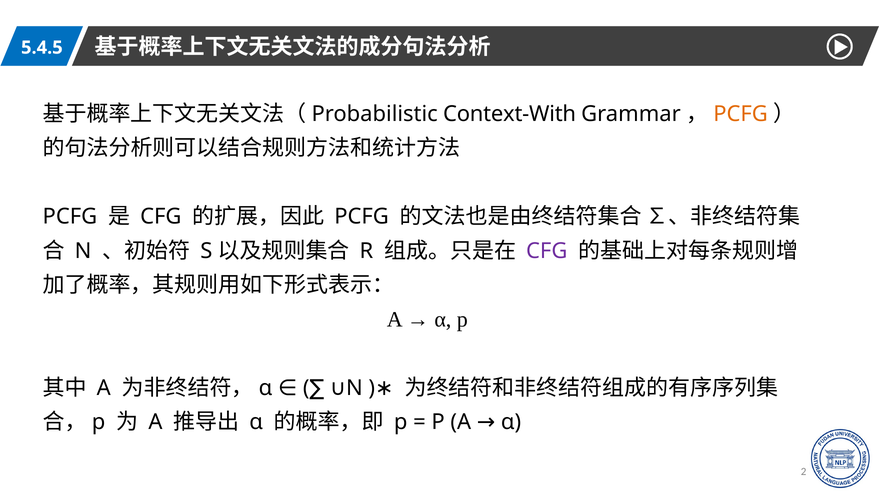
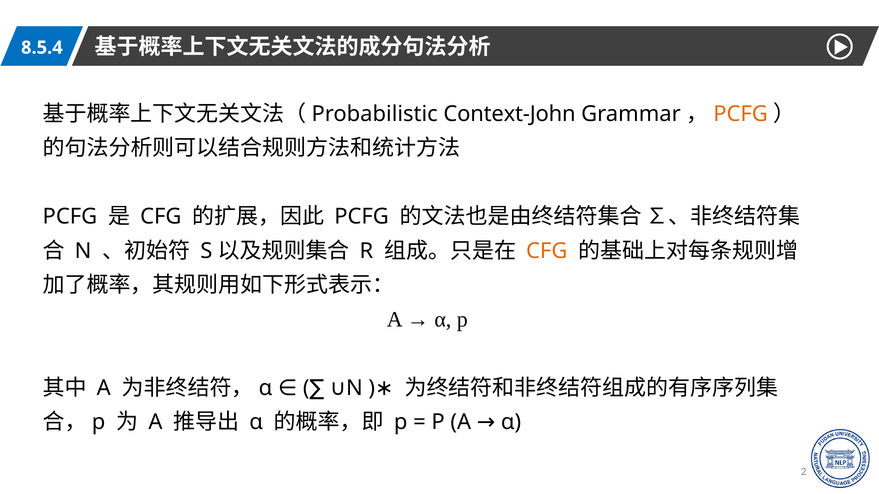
5.4.5: 5.4.5 -> 8.5.4 (42, 48)
Context-With: Context-With -> Context-John (510, 114)
CFG colour: purple -> orange (547, 251)
